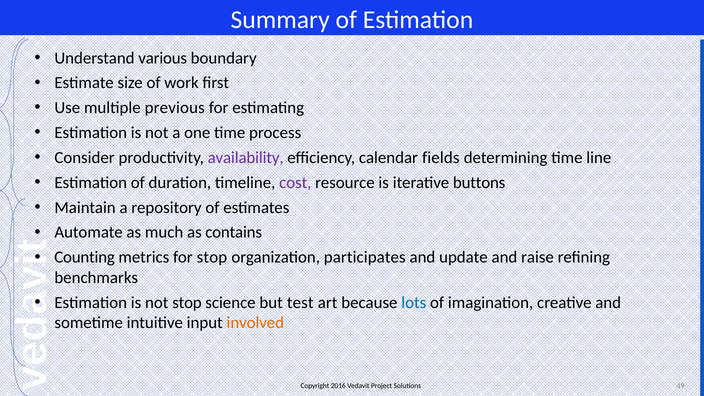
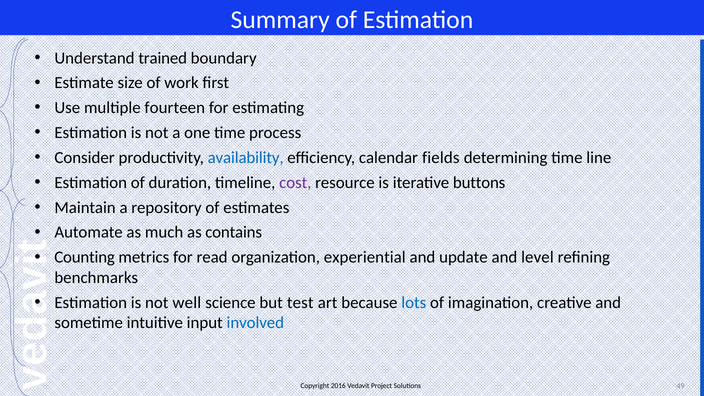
various: various -> trained (163, 58)
previous: previous -> fourteen (175, 108)
availability colour: purple -> blue (246, 158)
for stop: stop -> read (212, 257)
participates: participates -> experiential (365, 257)
raise: raise -> level (537, 257)
not stop: stop -> well (187, 302)
involved colour: orange -> blue (255, 323)
